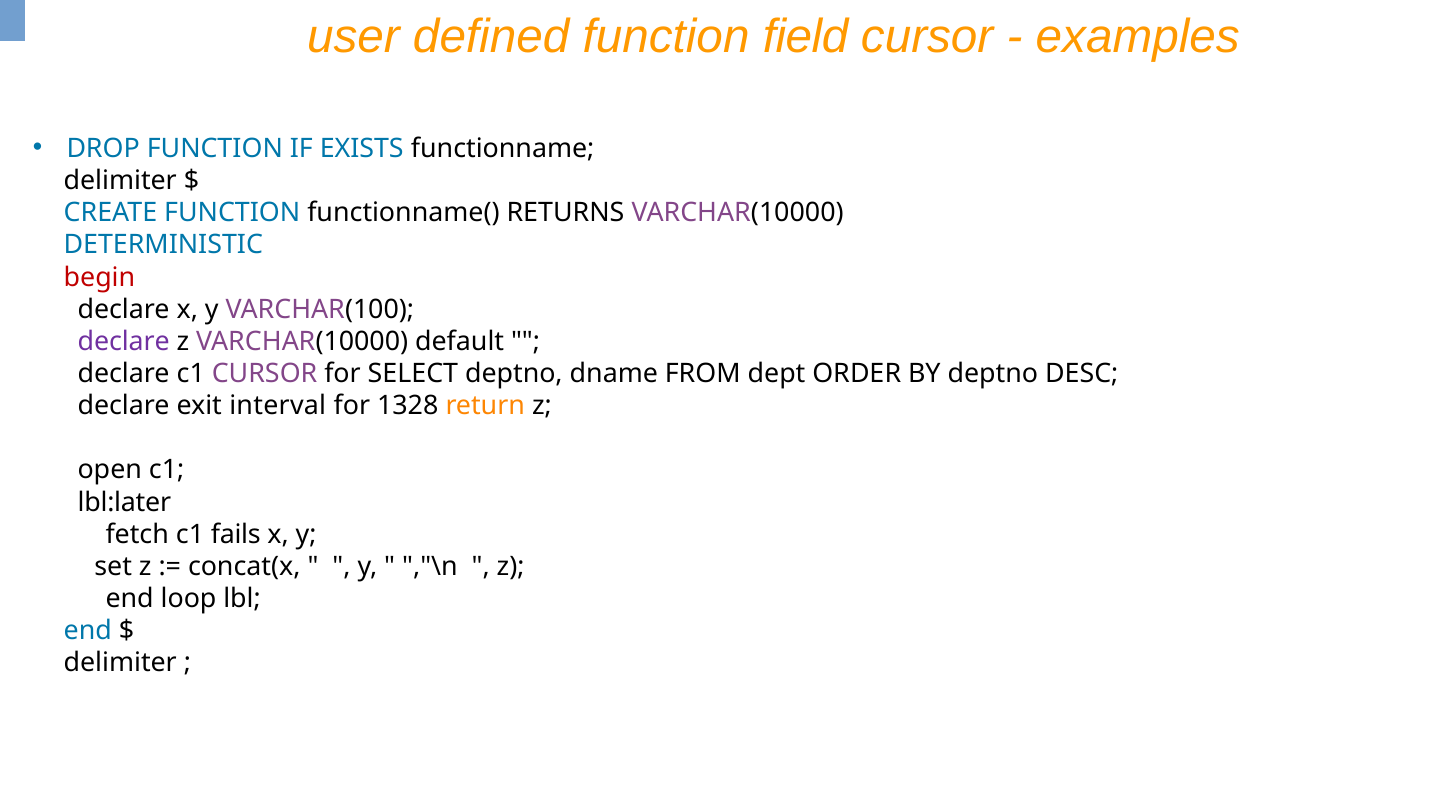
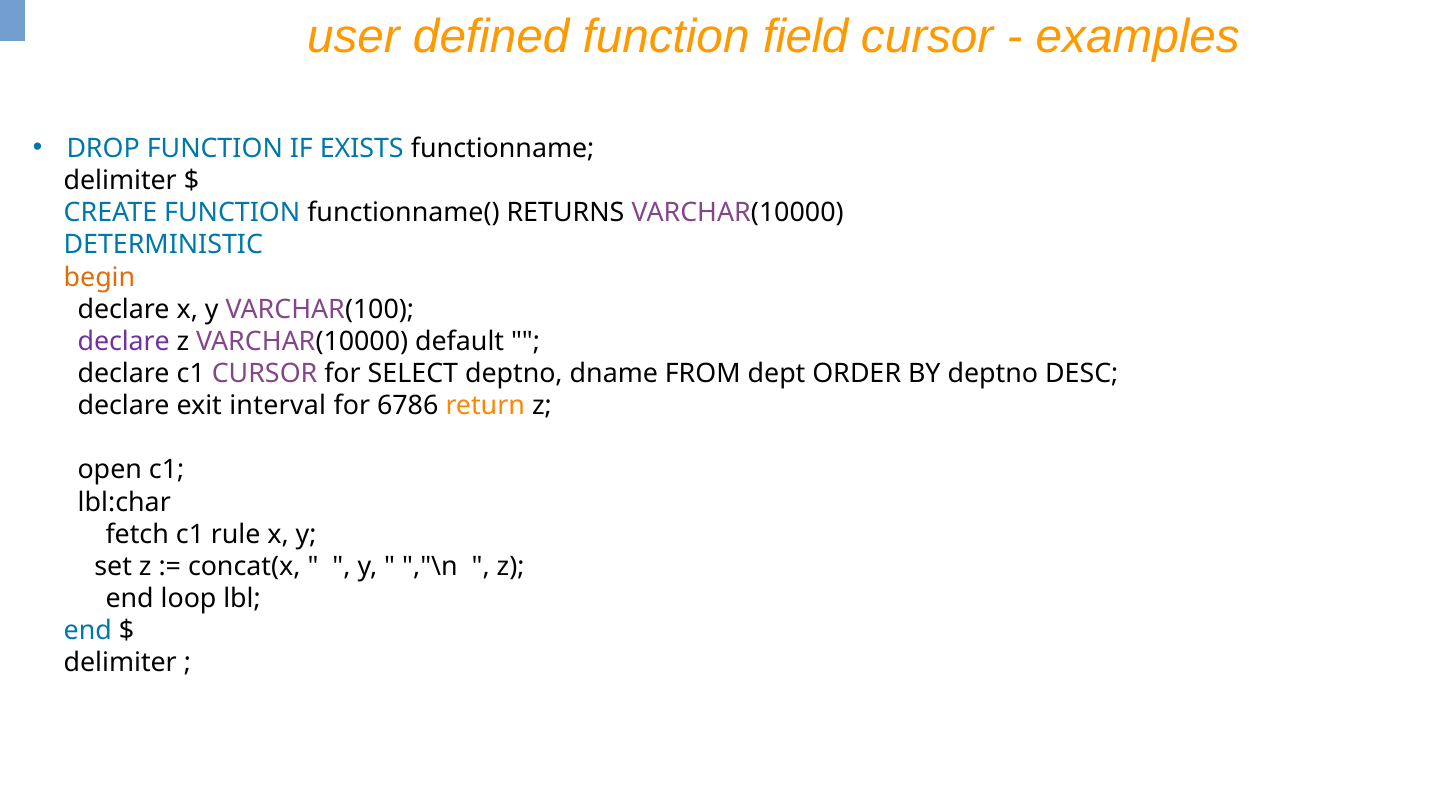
begin colour: red -> orange (99, 277)
1328: 1328 -> 6786 (408, 406)
lbl:later: lbl:later -> lbl:char (124, 503)
fails: fails -> rule (236, 535)
